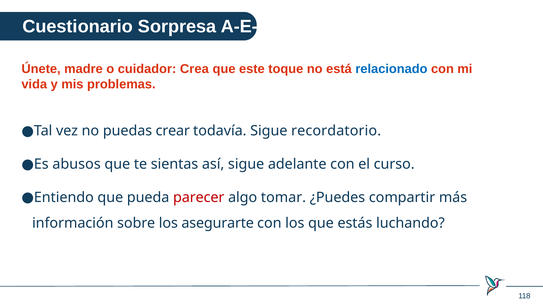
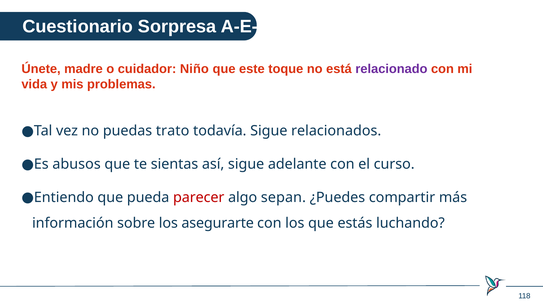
Crea: Crea -> Niño (194, 69)
relacionado colour: blue -> purple (391, 69)
crear: crear -> trato (173, 131)
recordatorio: recordatorio -> relacionados (336, 131)
tomar: tomar -> sepan (283, 198)
